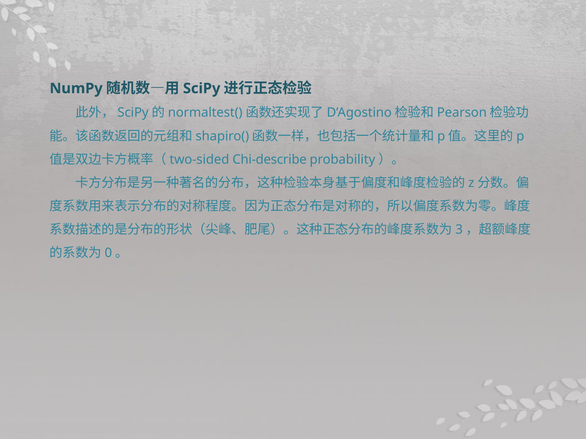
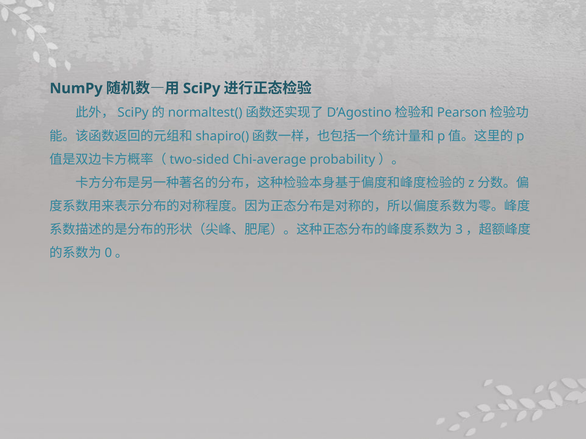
Chi-describe: Chi-describe -> Chi-average (269, 160)
